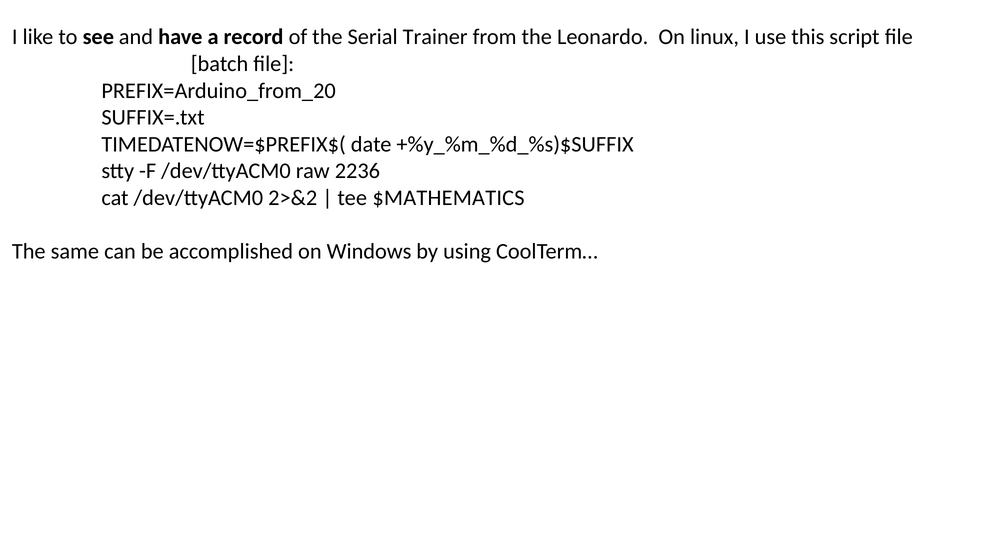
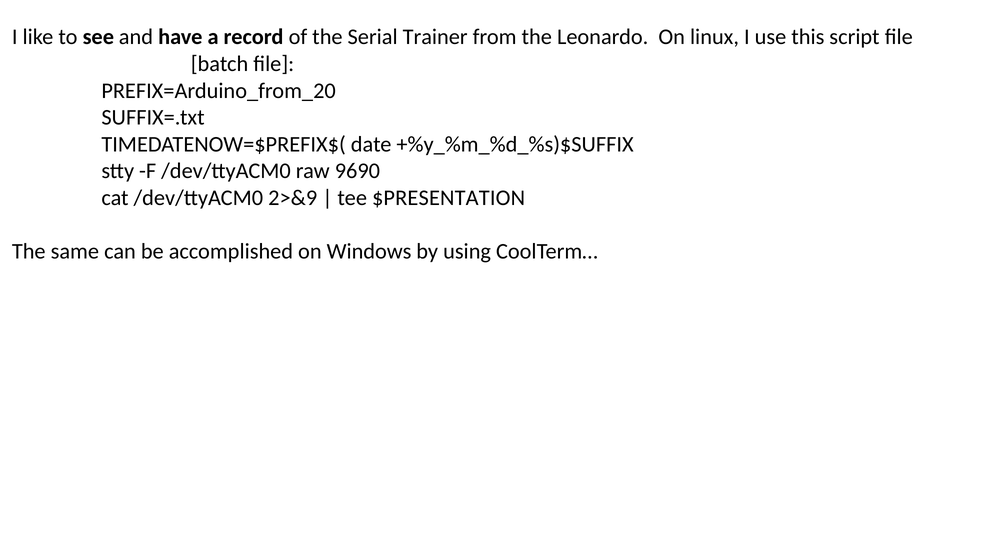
2236: 2236 -> 9690 (357, 171)
2>&2: 2>&2 -> 2>&9 (293, 198)
$MATHEMATICS: $MATHEMATICS -> $PRESENTATION (449, 198)
